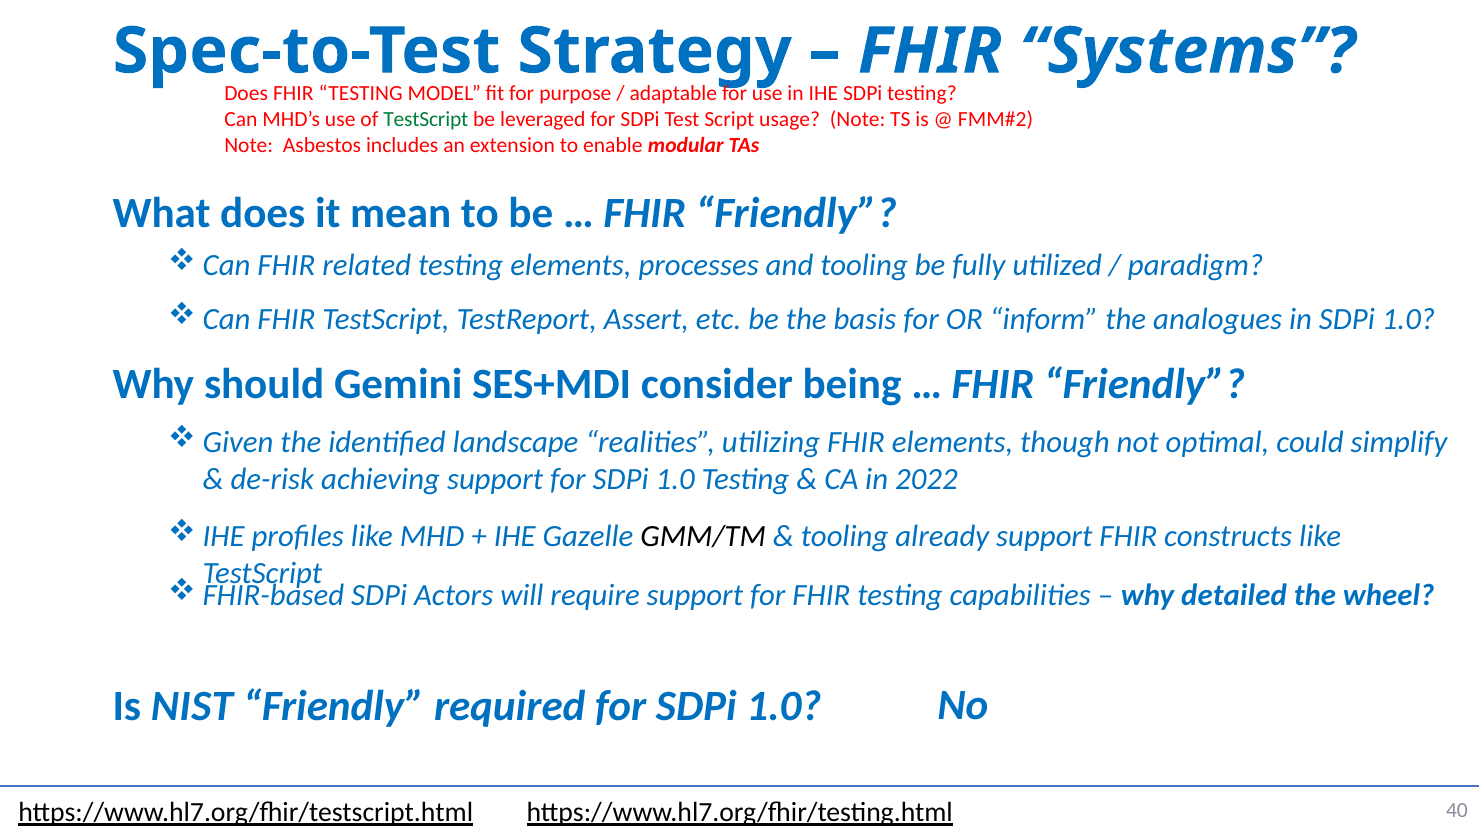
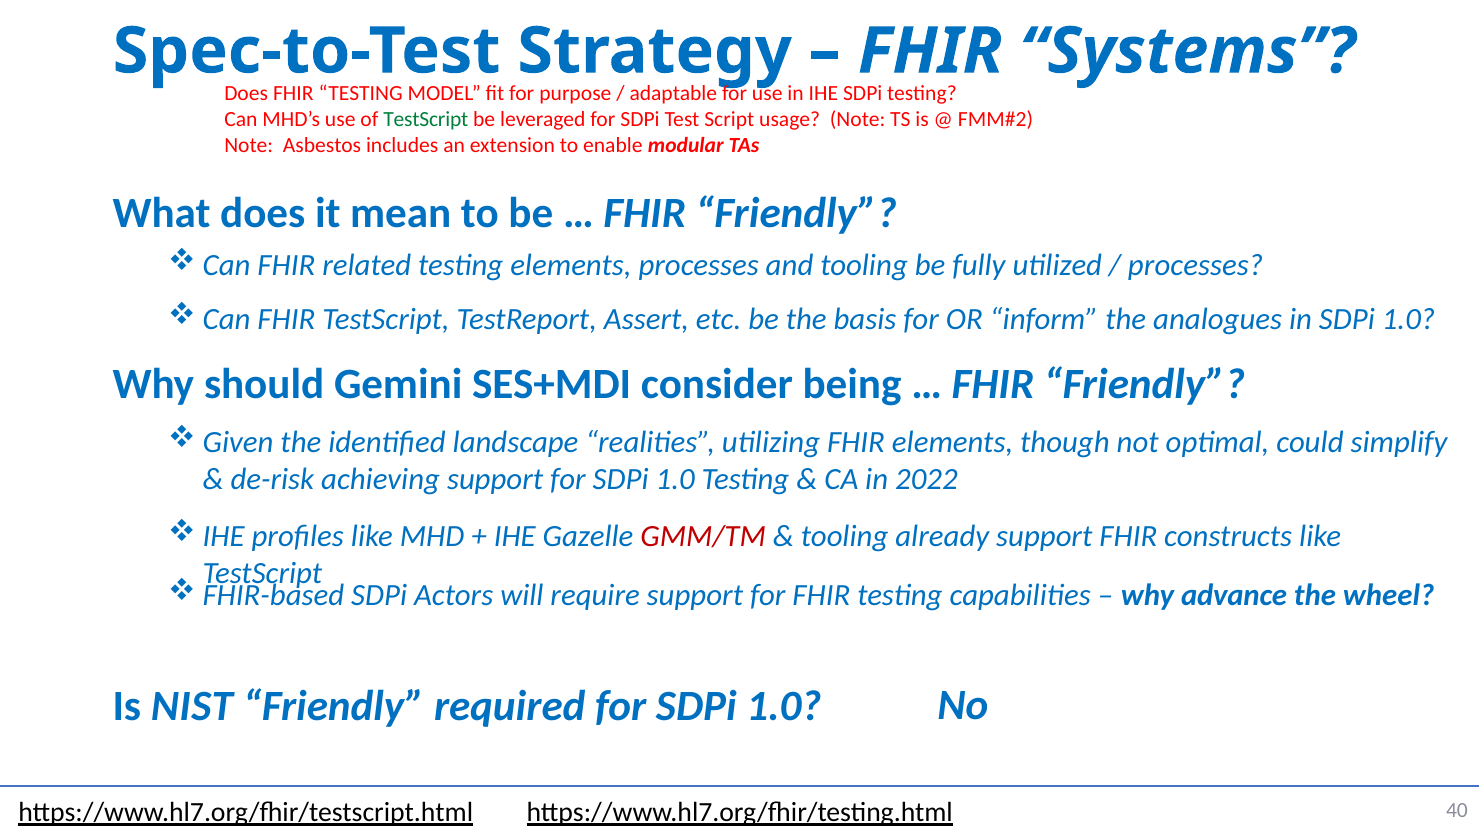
paradigm: paradigm -> processes (1196, 265)
GMM/TM colour: black -> red (703, 536)
detailed: detailed -> advance (1234, 596)
